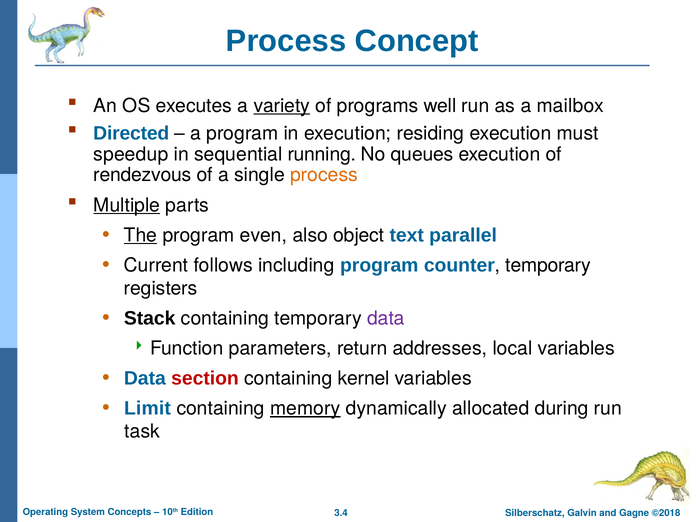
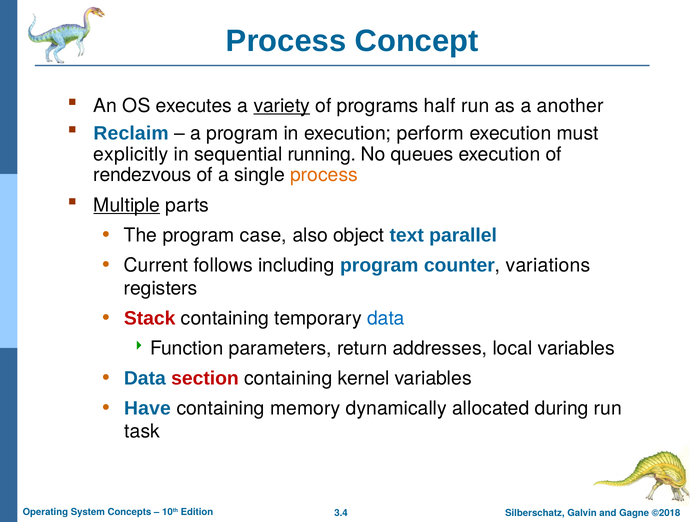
well: well -> half (440, 106)
mailbox: mailbox -> another (570, 106)
Directed: Directed -> Reclaim (131, 133)
residing: residing -> perform (430, 133)
speedup: speedup -> explicitly (131, 154)
The underline: present -> none (141, 235)
even: even -> case (263, 235)
counter temporary: temporary -> variations (548, 265)
Stack colour: black -> red (150, 318)
data colour: purple -> blue (386, 318)
Limit: Limit -> Have (147, 408)
memory underline: present -> none (305, 408)
